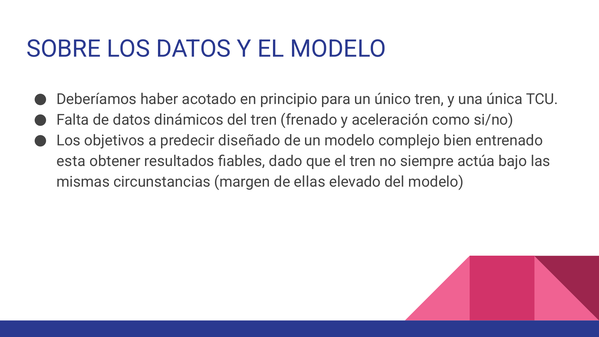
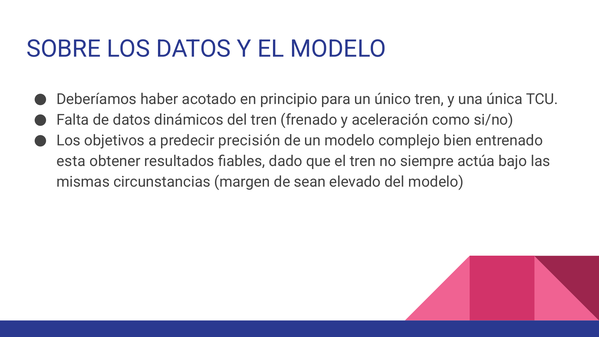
diseñado: diseñado -> precisión (249, 141)
ellas: ellas -> sean (310, 182)
